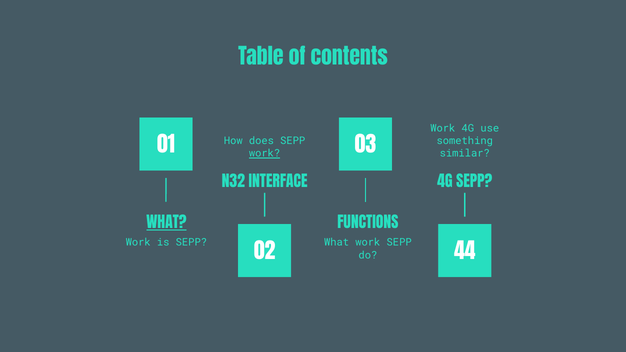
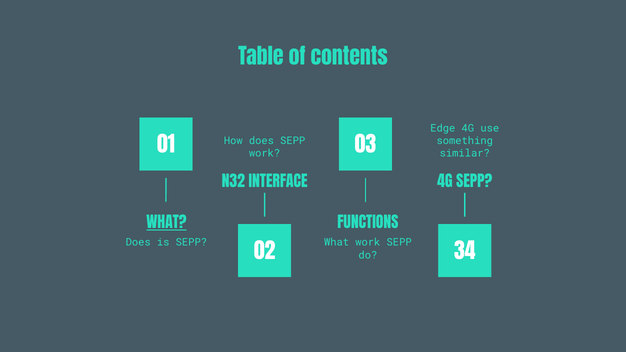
Work: Work -> Edge (443, 129)
work underline: present -> none (265, 154)
Work: Work -> Does (138, 243)
44: 44 -> 34 (465, 252)
